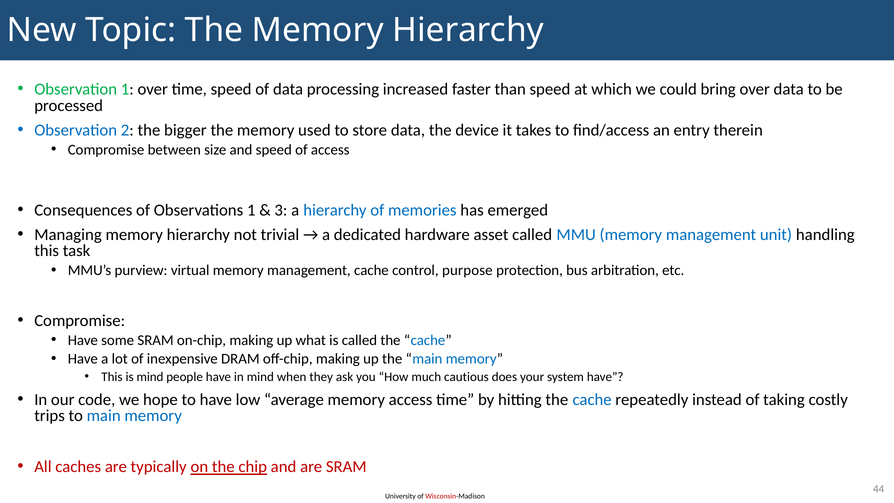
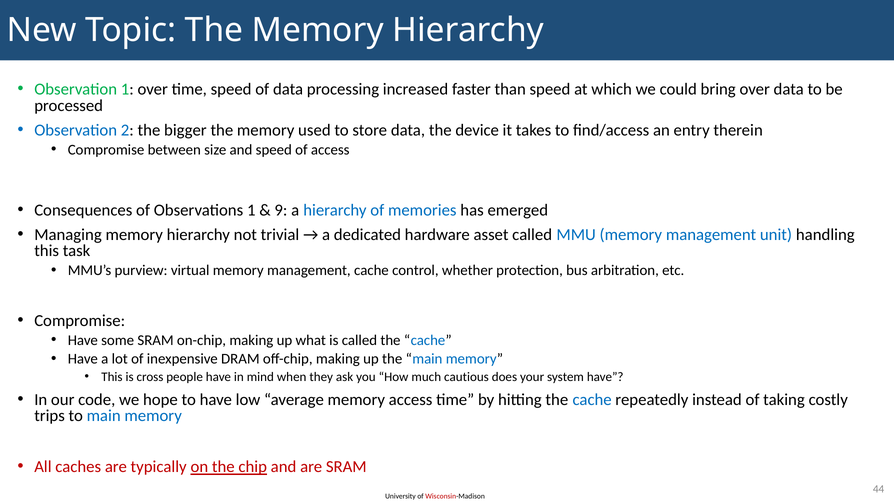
3: 3 -> 9 (281, 210)
purpose: purpose -> whether (467, 270)
is mind: mind -> cross (150, 377)
